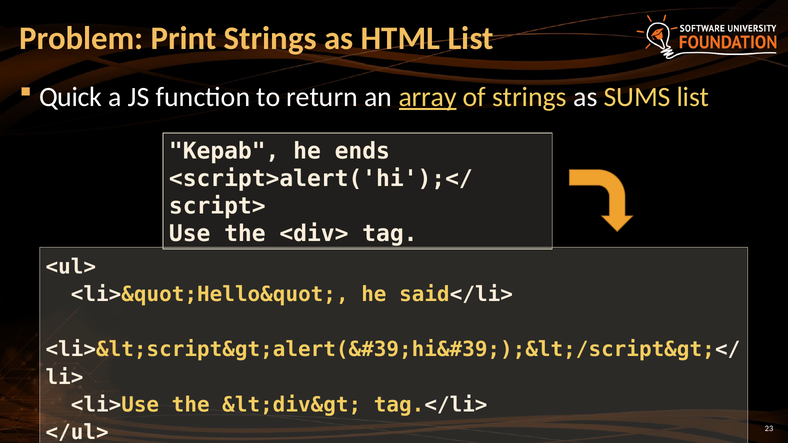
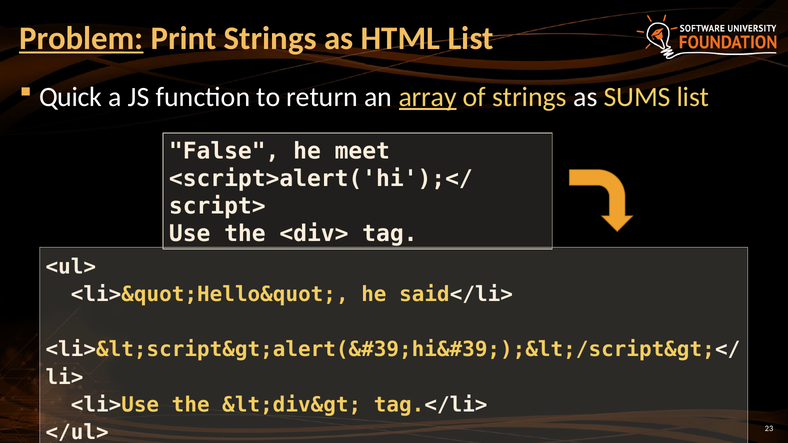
Problem underline: none -> present (81, 38)
Kepab: Kepab -> False (224, 151)
ends: ends -> meet (362, 151)
